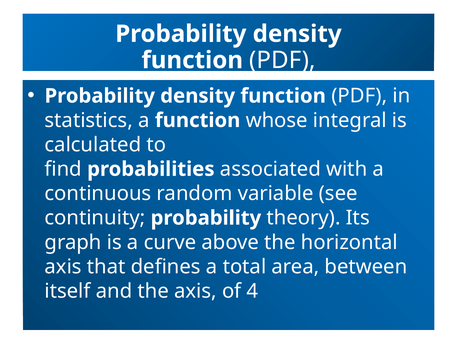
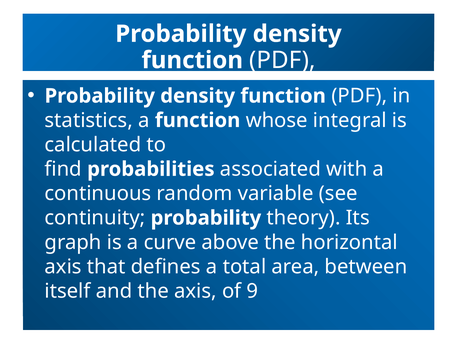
4: 4 -> 9 (252, 291)
